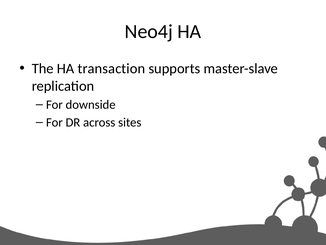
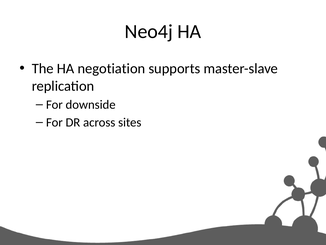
transaction: transaction -> negotiation (111, 68)
